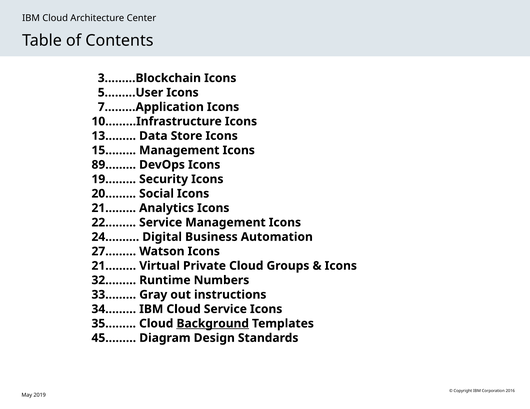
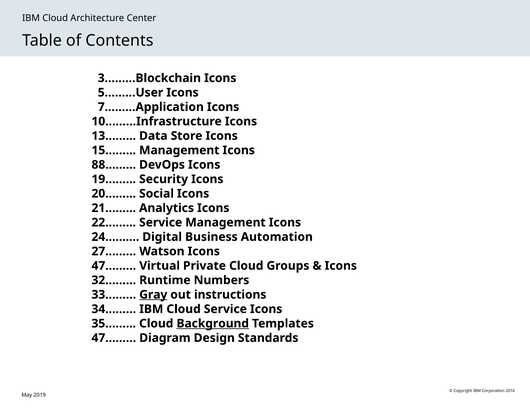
89……: 89…… -> 88…… (114, 165)
21………: 21……… -> 47……… (114, 266)
Gray underline: none -> present (153, 295)
45………: 45……… -> 47……… (114, 338)
